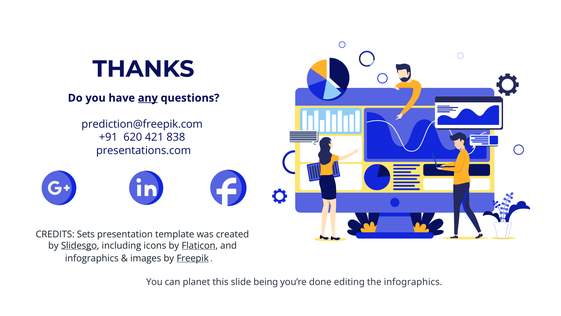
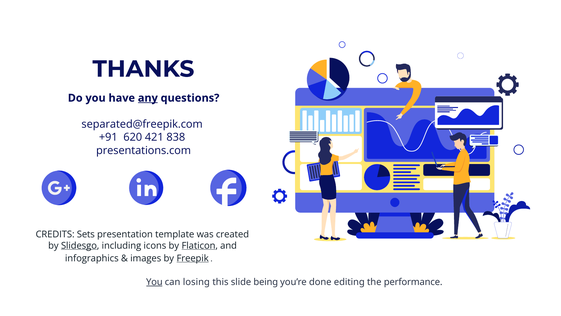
prediction@freepik.com: prediction@freepik.com -> separated@freepik.com (142, 124)
You underline: none -> present (154, 282)
planet: planet -> losing (196, 282)
the infographics: infographics -> performance (413, 282)
